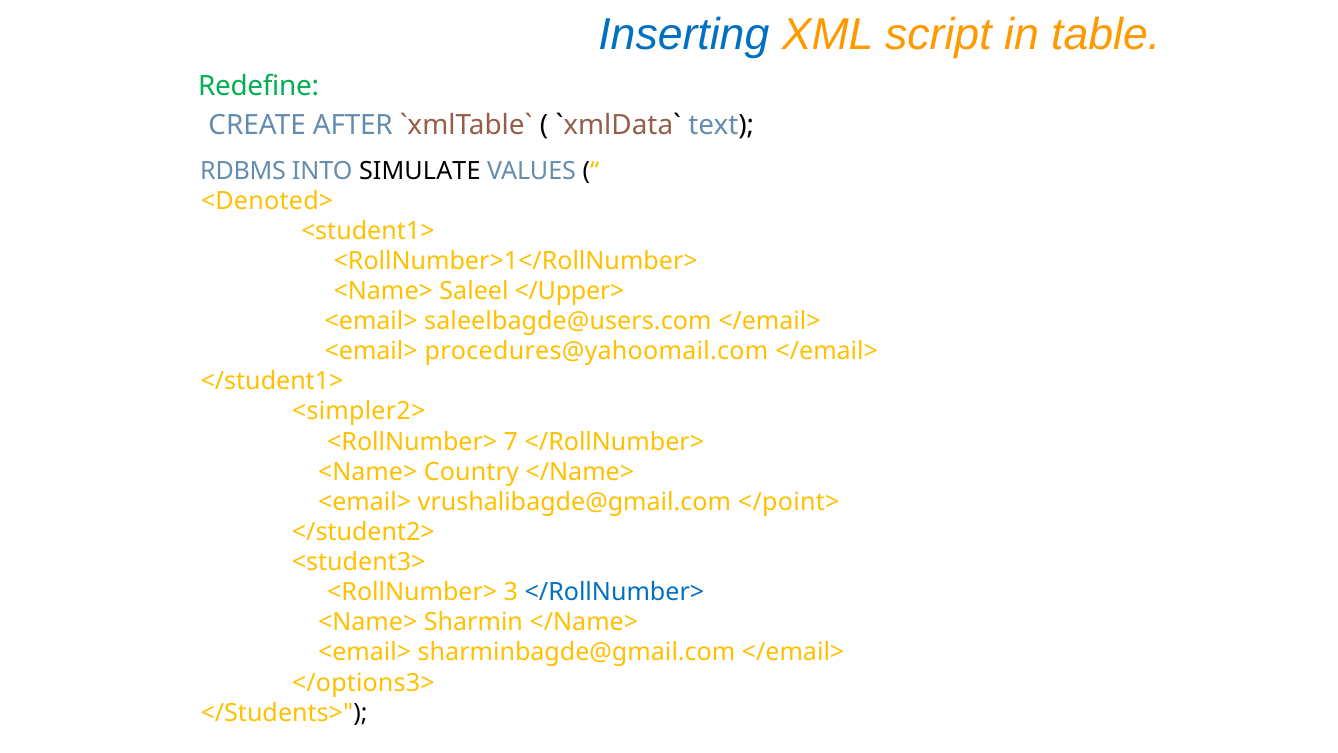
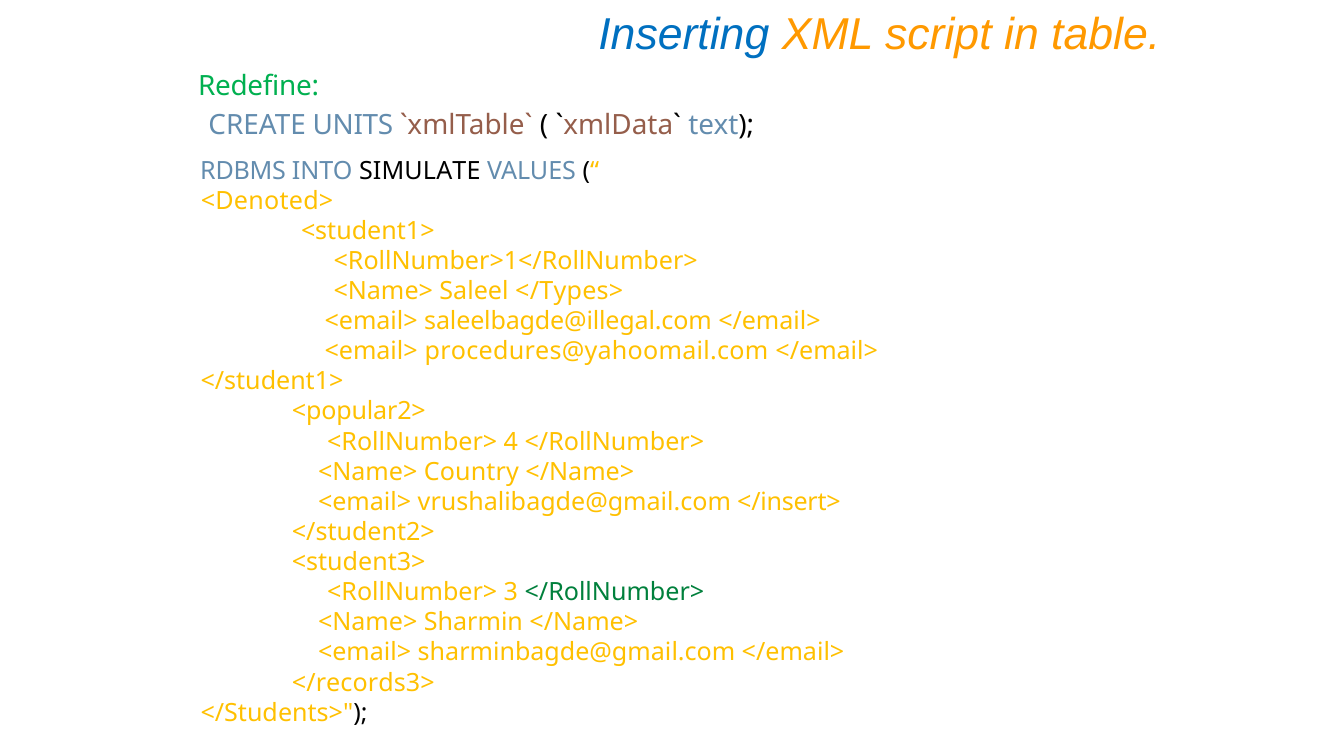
AFTER: AFTER -> UNITS (353, 126)
</Upper>: </Upper> -> </Types> (569, 291)
saleelbagde@users.com: saleelbagde@users.com -> saleelbagde@illegal.com (568, 321)
<simpler2>: <simpler2> -> <popular2> (359, 411)
7: 7 -> 4 (511, 442)
</point>: </point> -> </insert> (789, 502)
</RollNumber> colour: blue -> green (614, 592)
</options3>: </options3> -> </records3> (363, 682)
